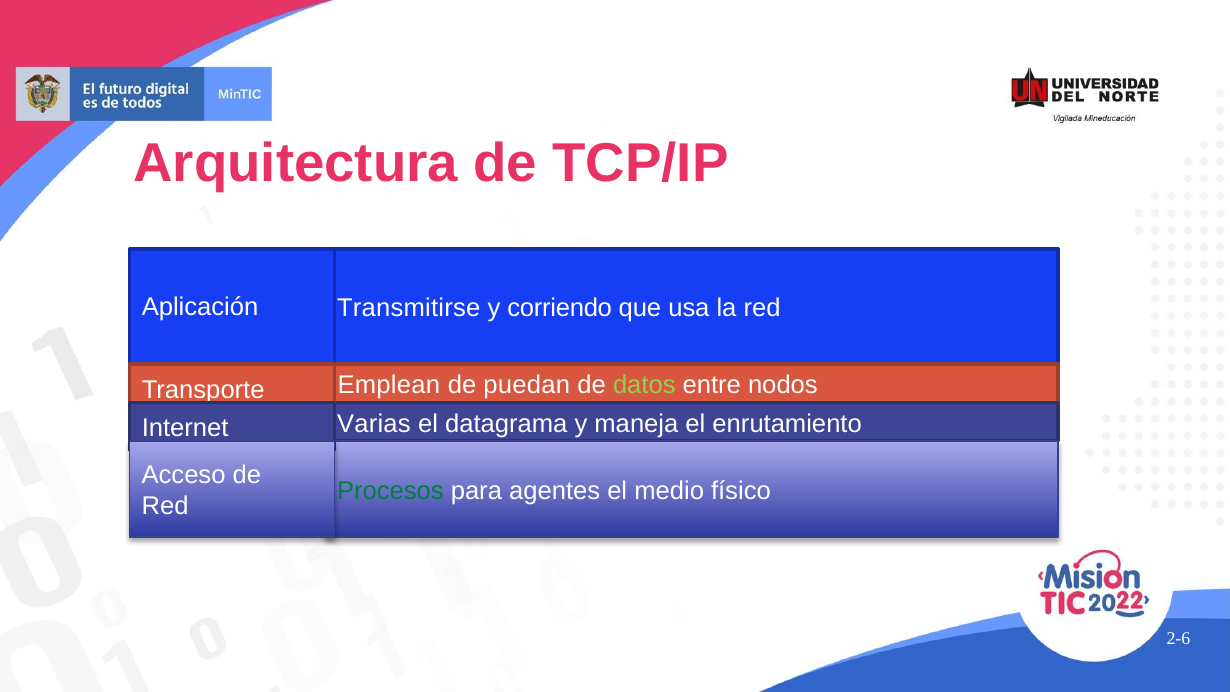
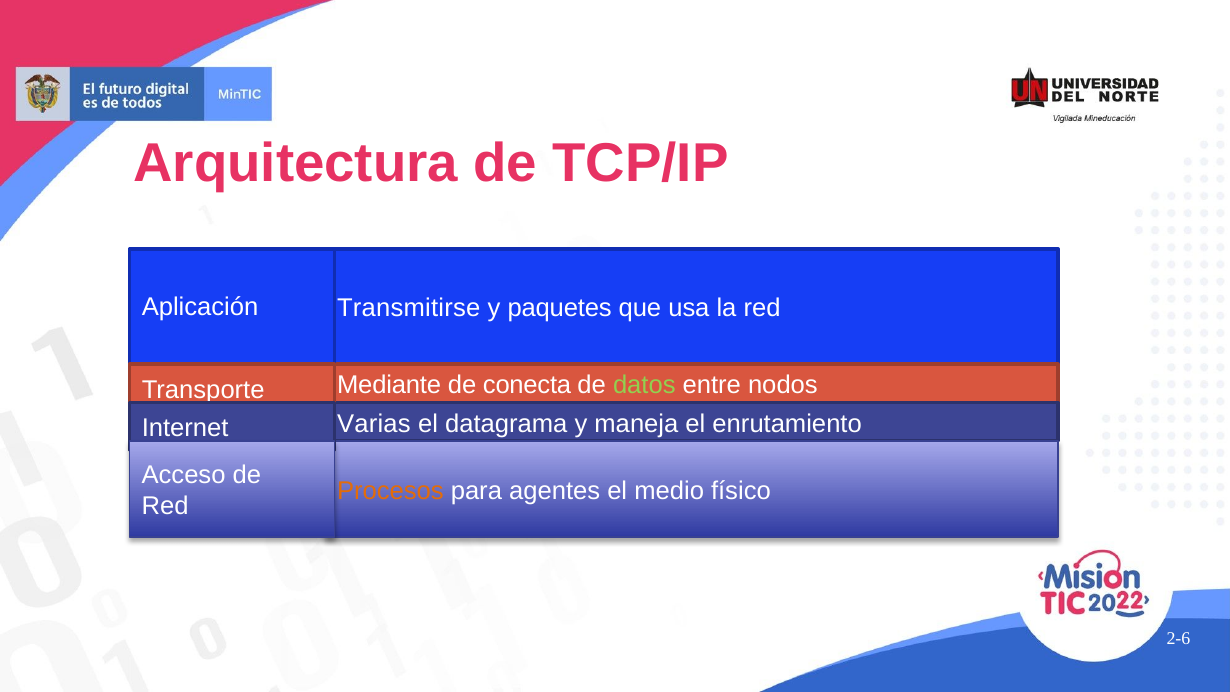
corriendo: corriendo -> paquetes (560, 308)
Emplean: Emplean -> Mediante (389, 385)
puedan: puedan -> conecta (527, 385)
Procesos colour: green -> orange (390, 491)
